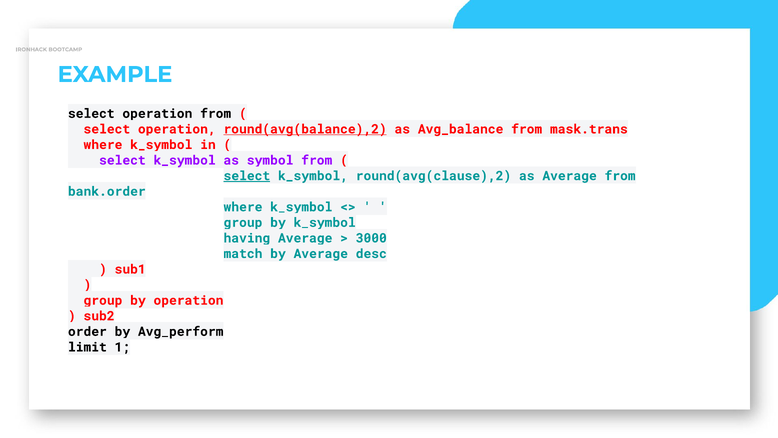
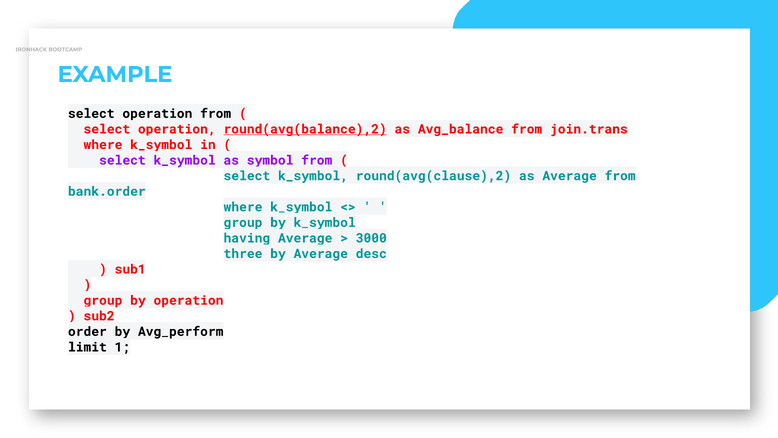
mask.trans: mask.trans -> join.trans (589, 129)
select underline: present -> none (247, 176)
match: match -> three (243, 254)
